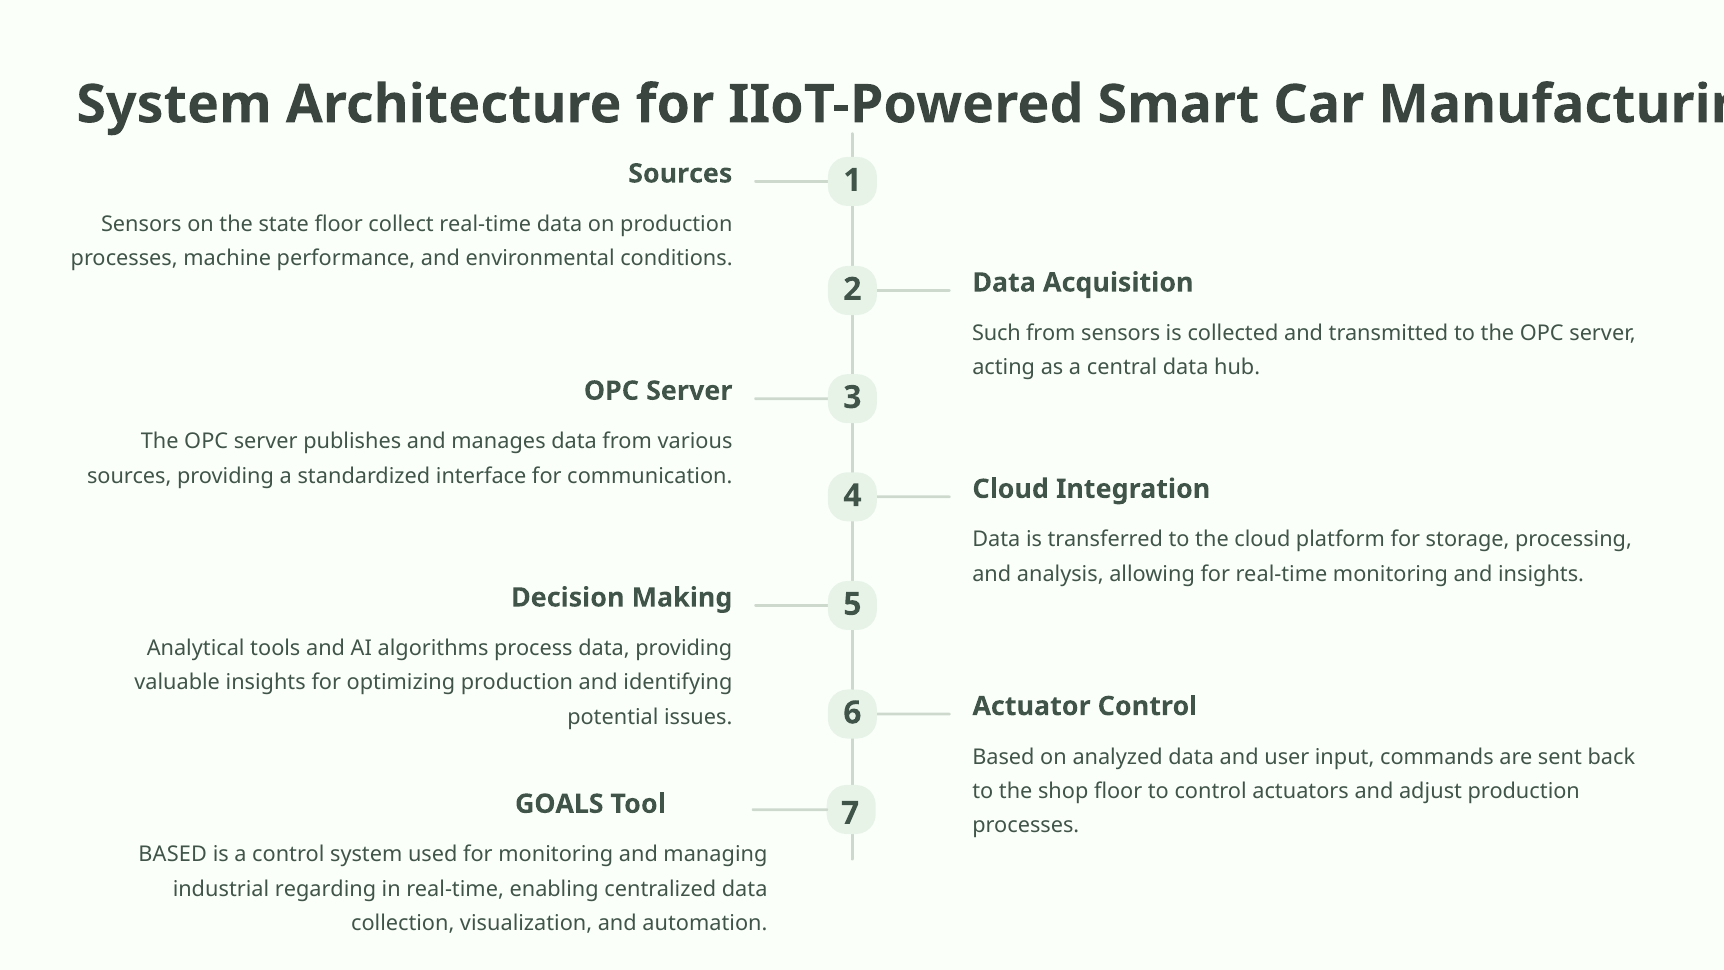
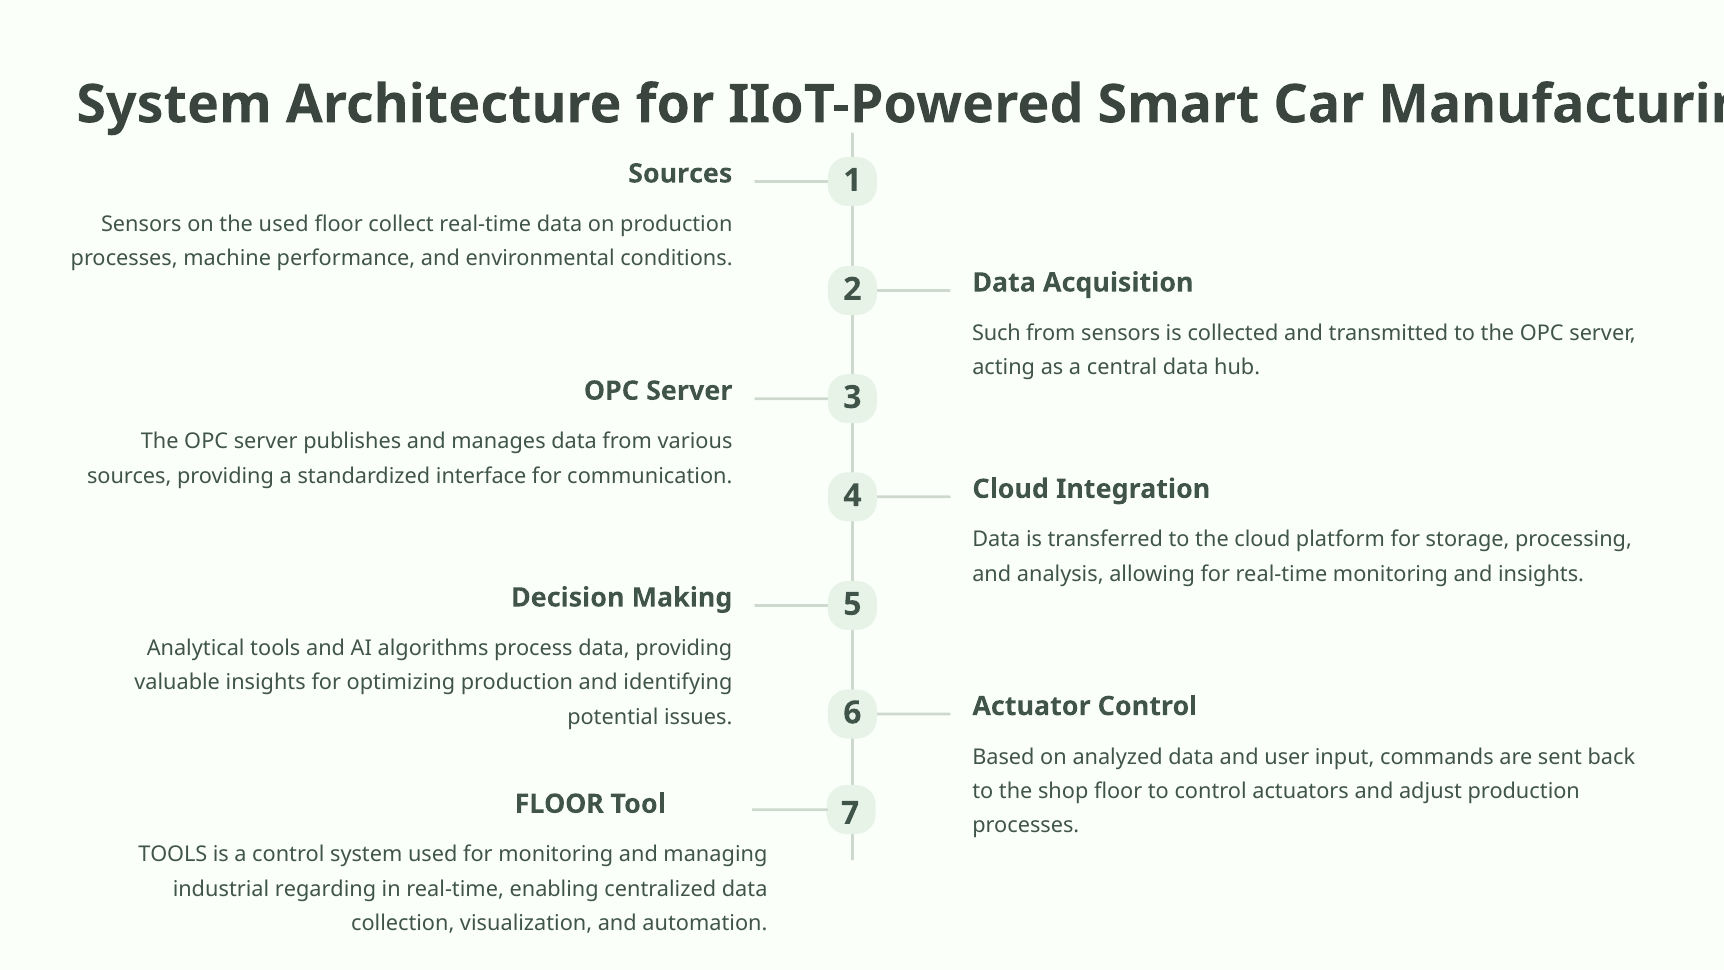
the state: state -> used (284, 224)
GOALS: GOALS -> FLOOR (559, 804)
BASED: BASED -> TOOLS (173, 854)
